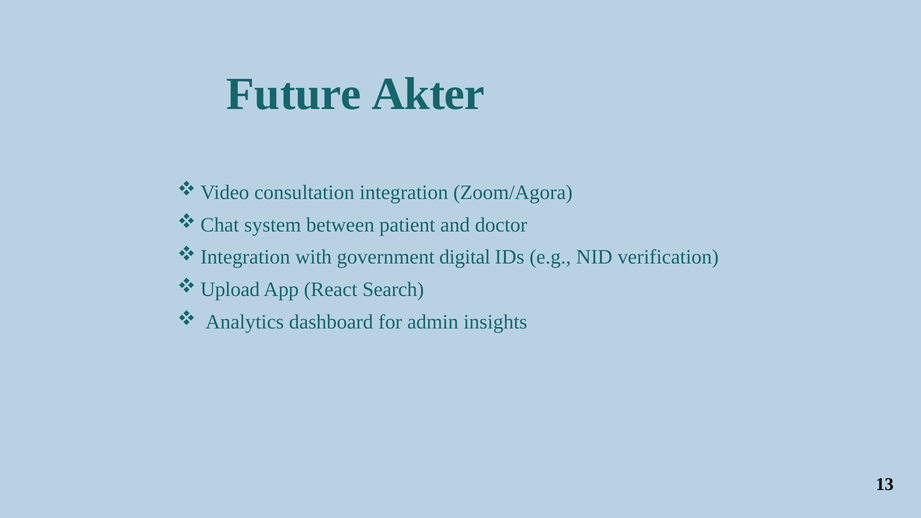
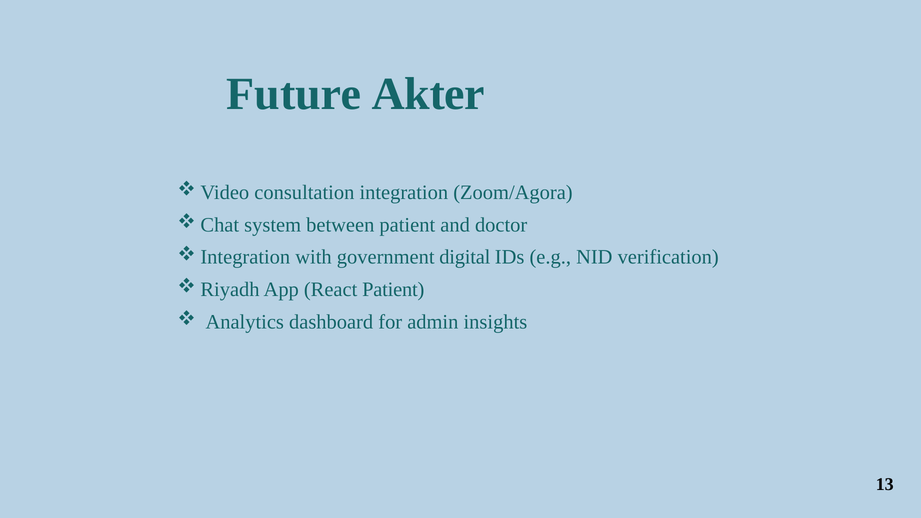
Upload: Upload -> Riyadh (230, 290)
React Search: Search -> Patient (393, 290)
